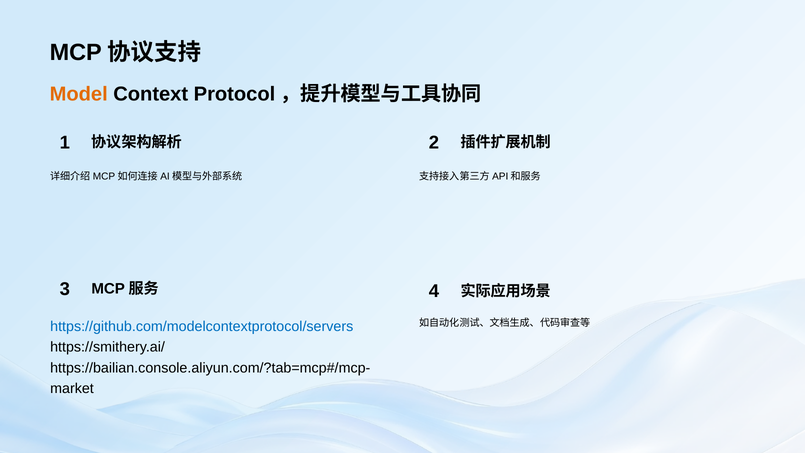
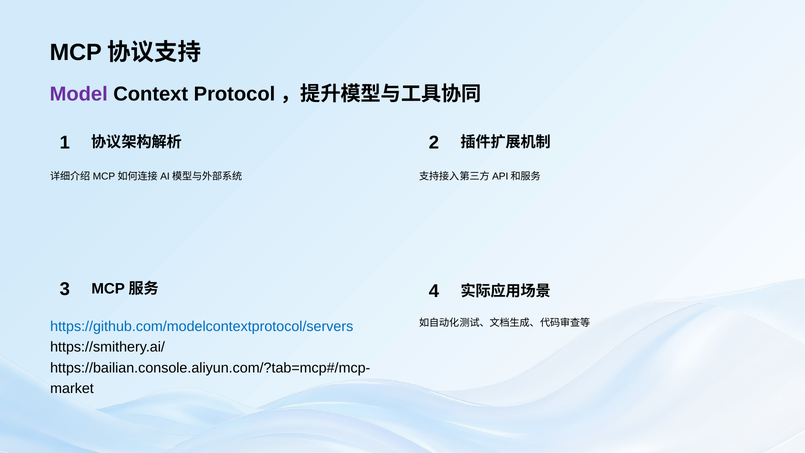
Model colour: orange -> purple (79, 94)
